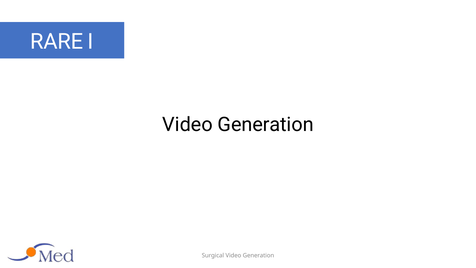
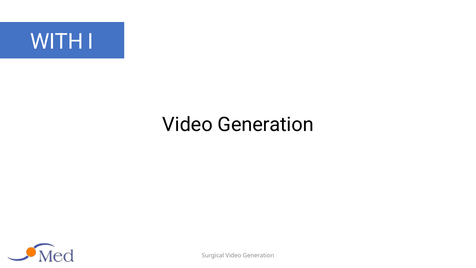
RARE: RARE -> WITH (57, 42)
